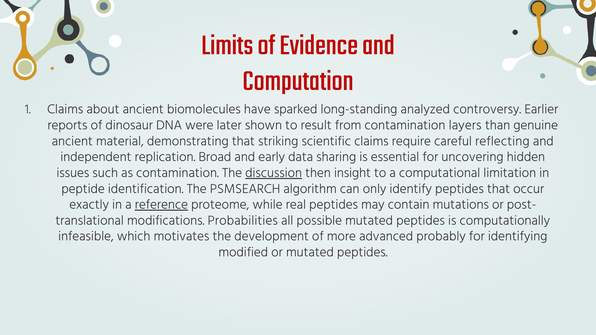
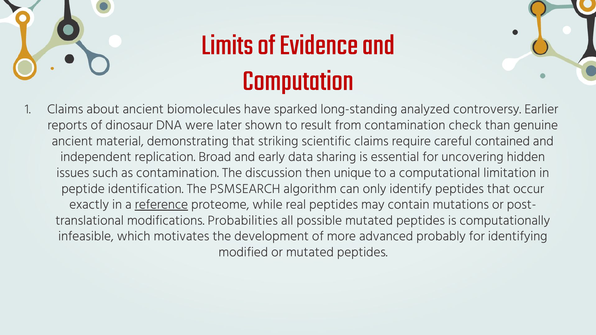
layers: layers -> check (465, 125)
reflecting: reflecting -> contained (502, 141)
discussion underline: present -> none (274, 173)
insight: insight -> unique (352, 173)
